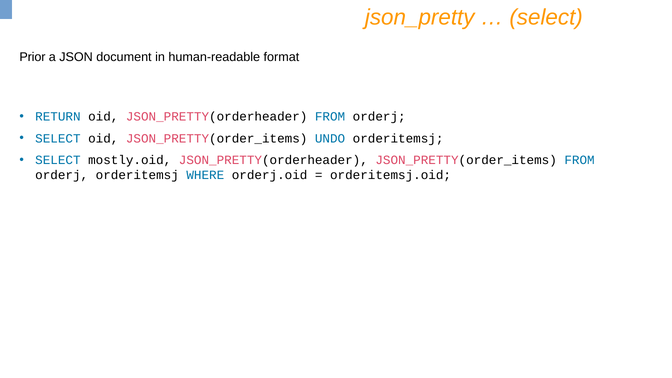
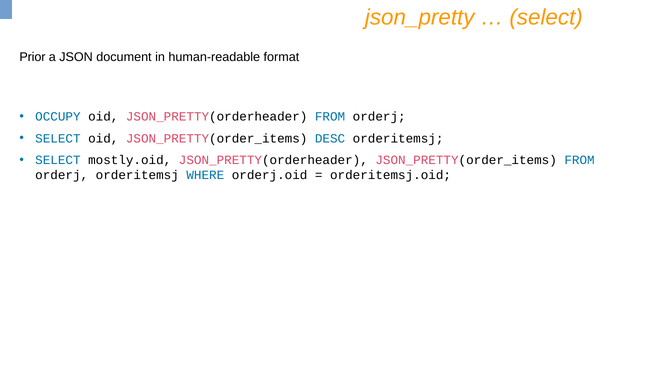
RETURN: RETURN -> OCCUPY (58, 117)
UNDO: UNDO -> DESC (330, 138)
